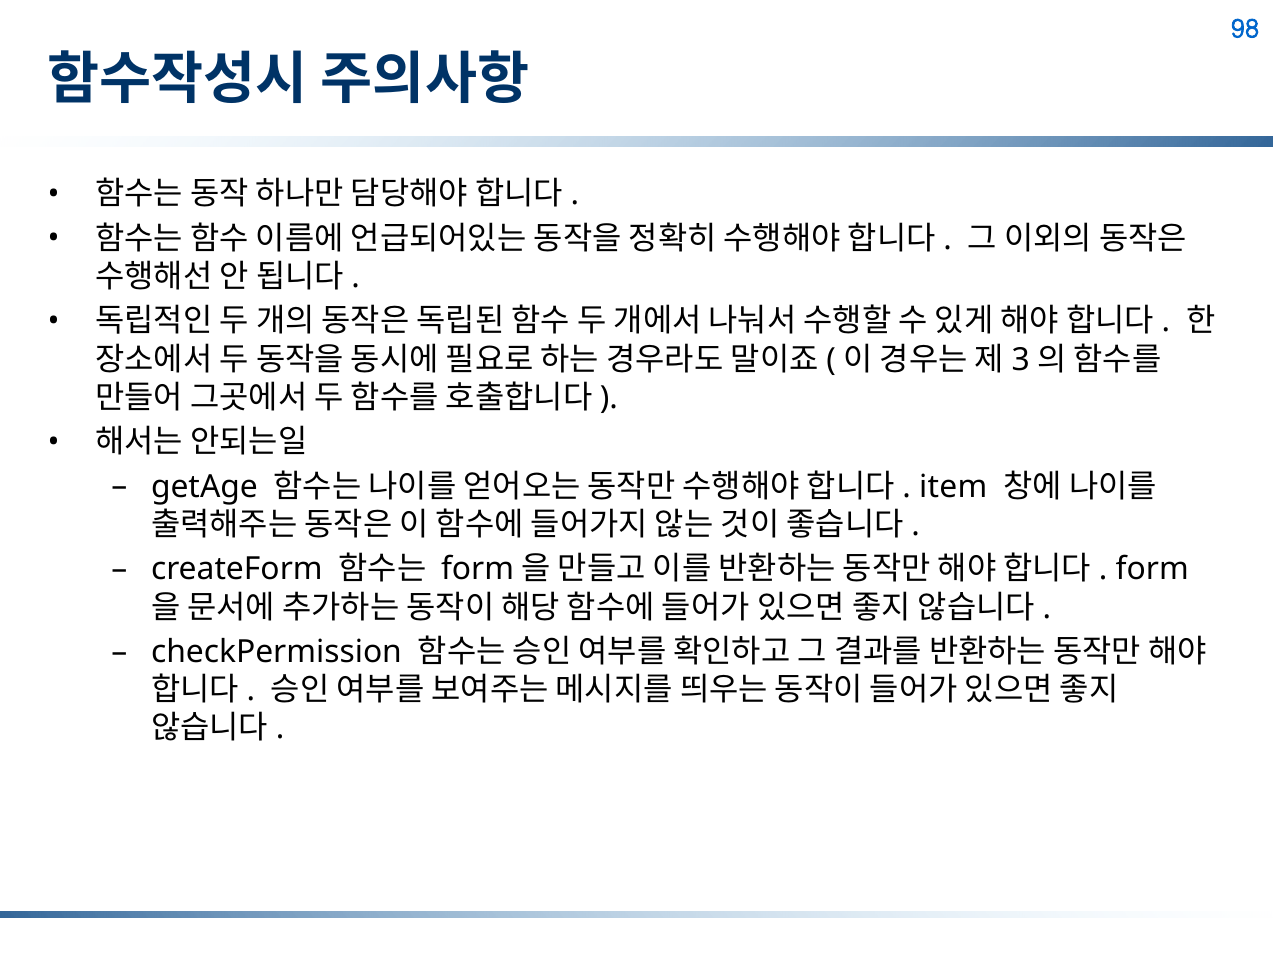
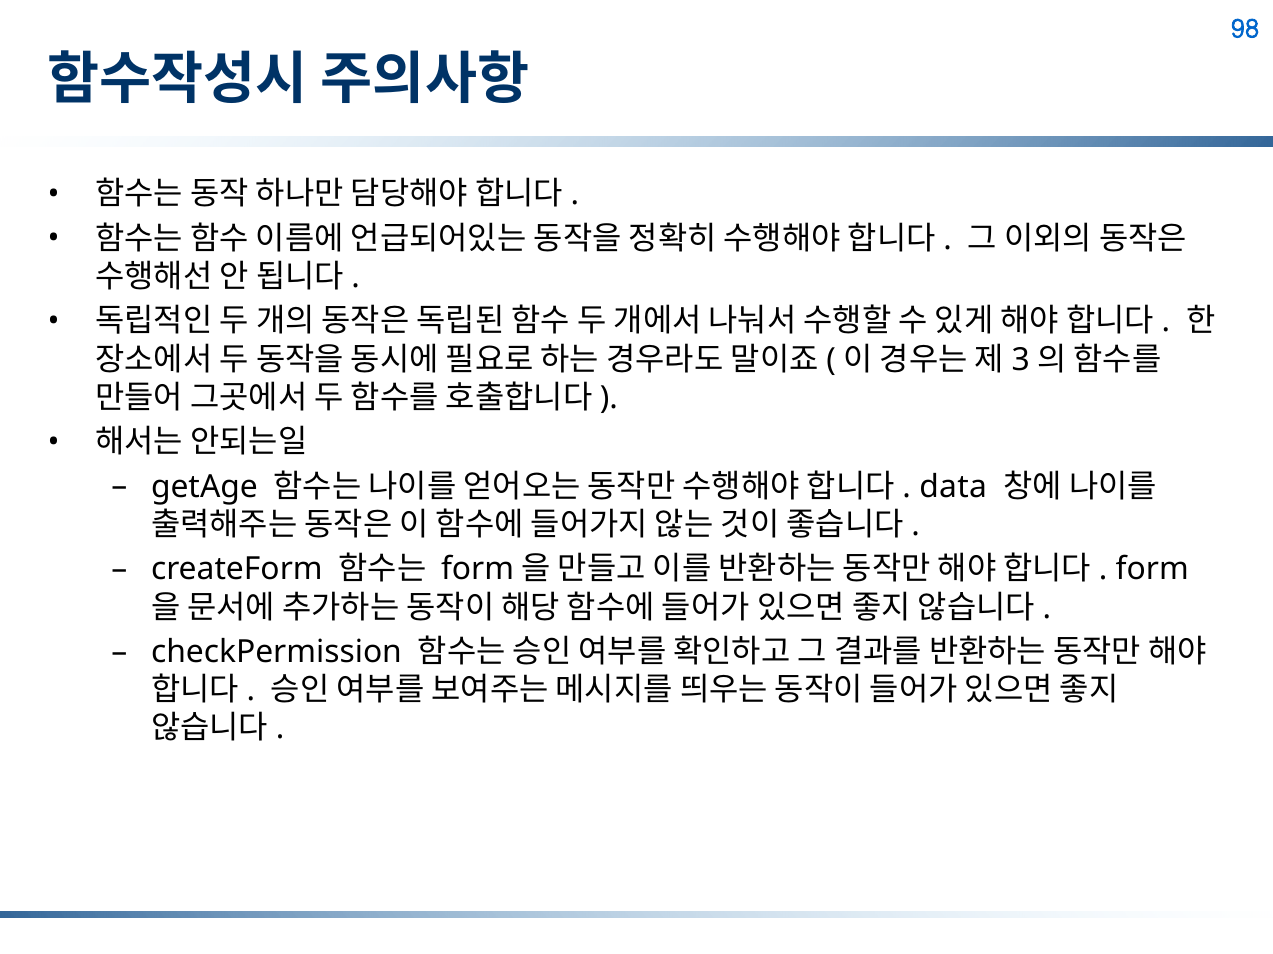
item: item -> data (953, 487)
